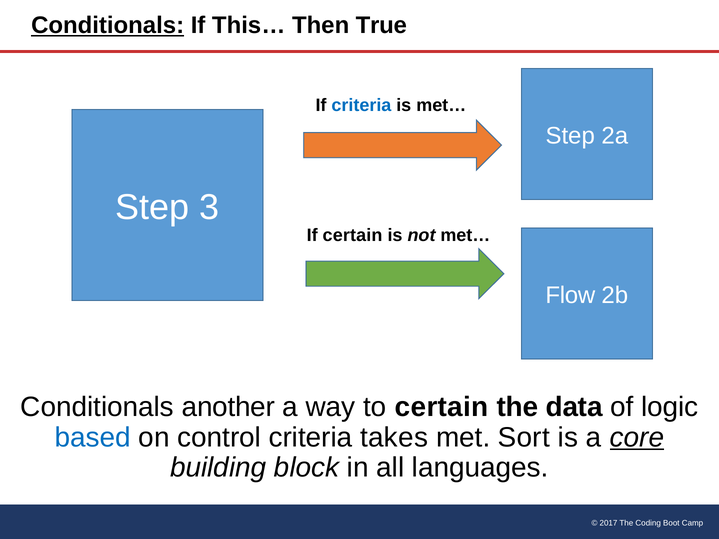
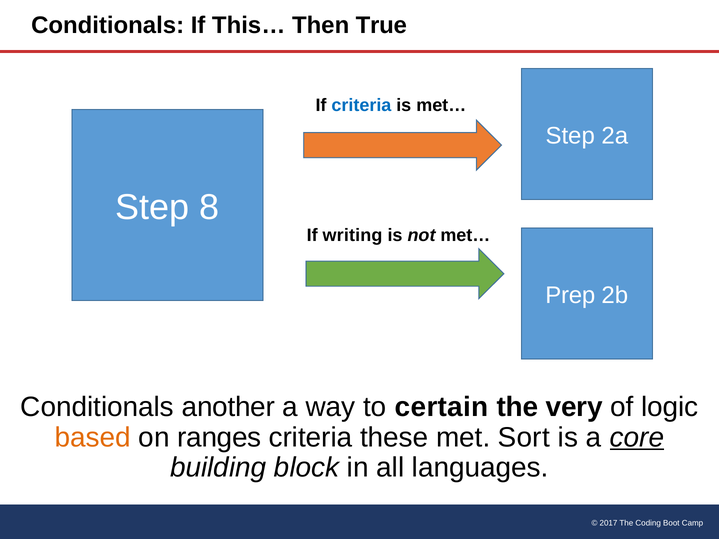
Conditionals underline: present -> none (108, 26)
3: 3 -> 8 (209, 208)
If certain: certain -> writing (352, 235)
Flow: Flow -> Prep (570, 295)
data: data -> very (574, 407)
based colour: blue -> orange (93, 438)
control: control -> ranges (219, 438)
takes: takes -> these (394, 438)
